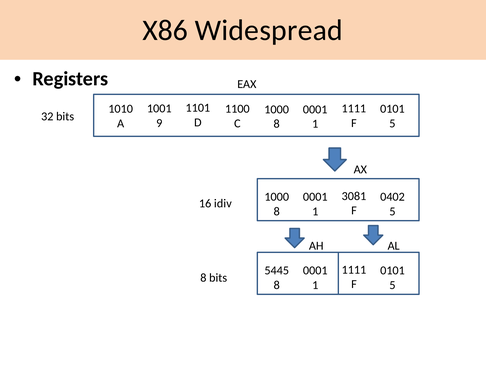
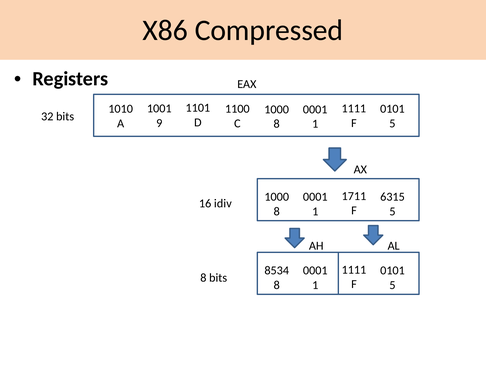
Widespread: Widespread -> Compressed (269, 30)
3081: 3081 -> 1711 (354, 196)
0402: 0402 -> 6315 (392, 197)
5445: 5445 -> 8534 (277, 270)
